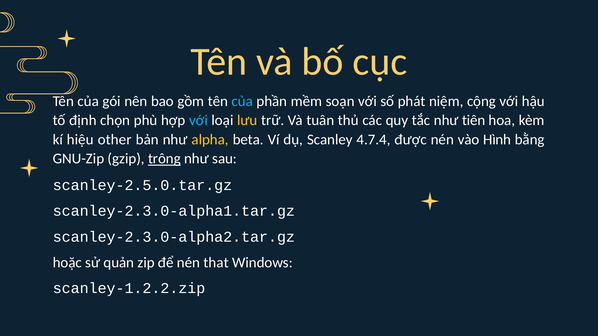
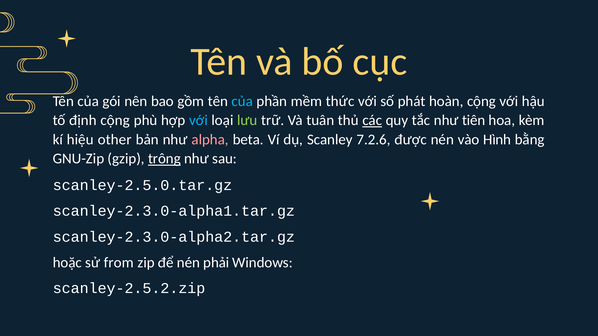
soạn: soạn -> thức (340, 101)
niệm: niệm -> hoàn (446, 101)
định chọn: chọn -> cộng (115, 121)
lưu colour: yellow -> light green (247, 121)
các underline: none -> present (372, 121)
alpha colour: yellow -> pink (210, 140)
4.7.4: 4.7.4 -> 7.2.6 (374, 140)
quản: quản -> from (119, 263)
that: that -> phải (216, 263)
scanley-1.2.2.zip: scanley-1.2.2.zip -> scanley-2.5.2.zip (129, 289)
